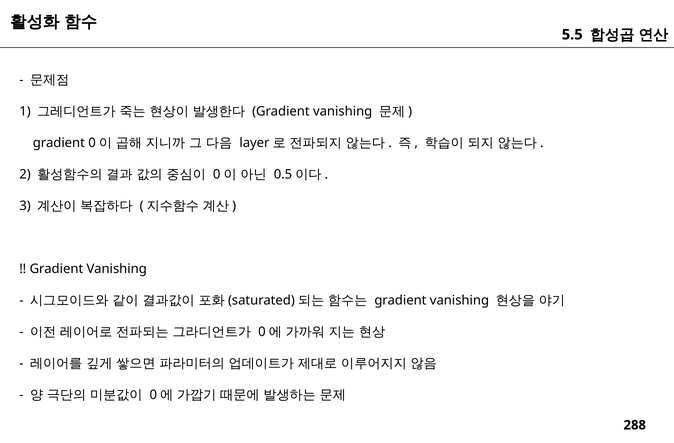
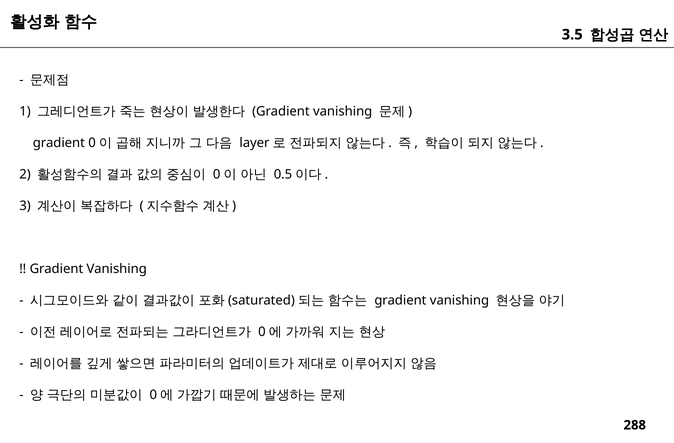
5.5: 5.5 -> 3.5 (572, 35)
